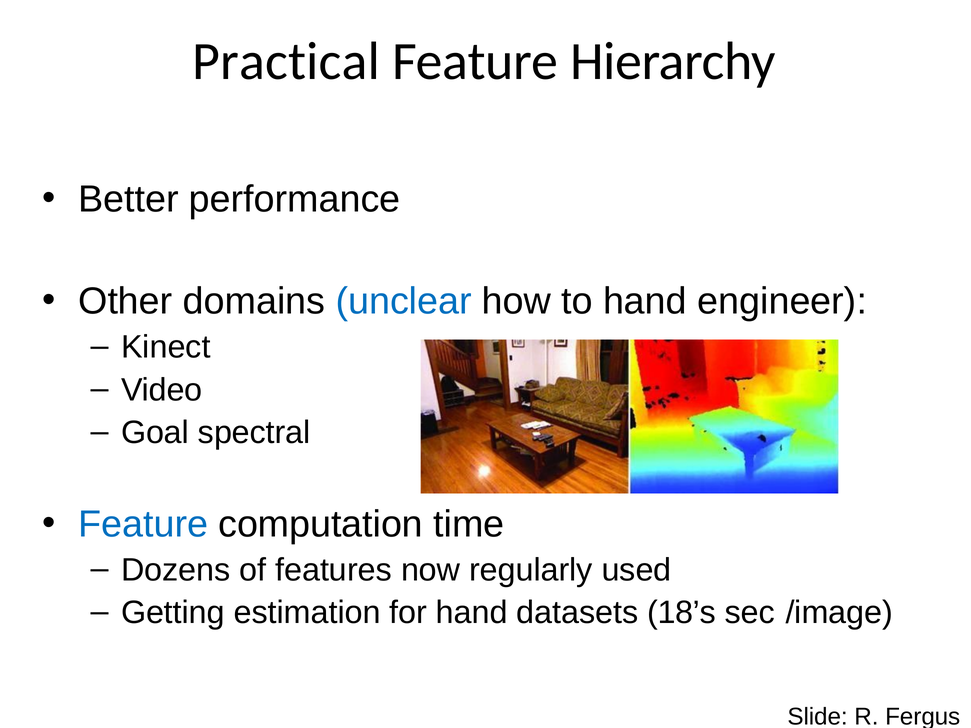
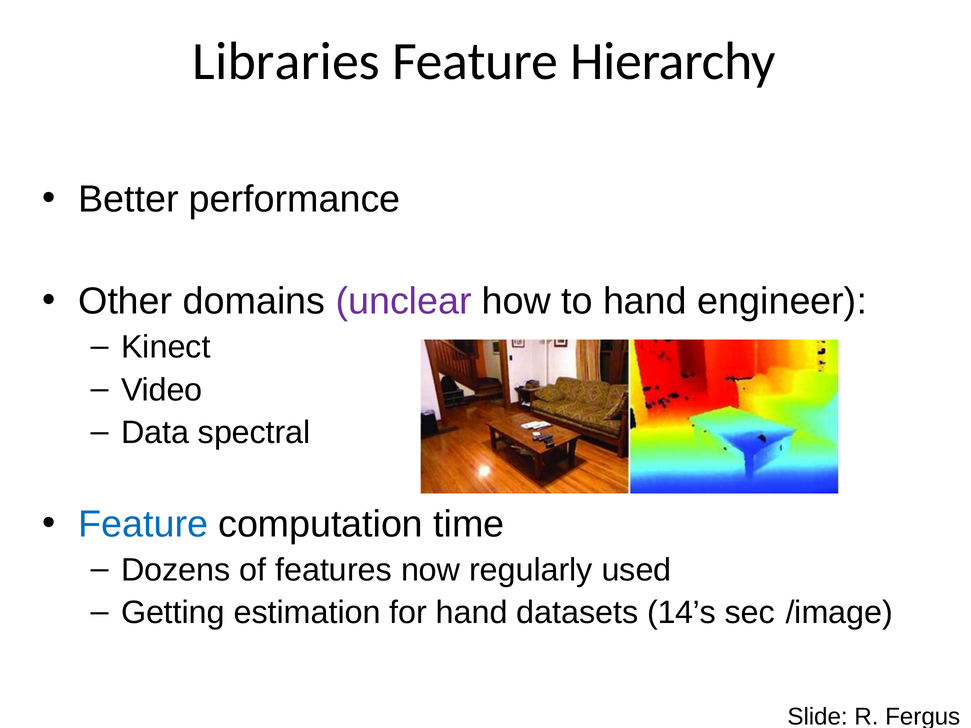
Practical: Practical -> Libraries (286, 62)
unclear colour: blue -> purple (404, 302)
Goal: Goal -> Data (155, 433)
18’s: 18’s -> 14’s (682, 613)
